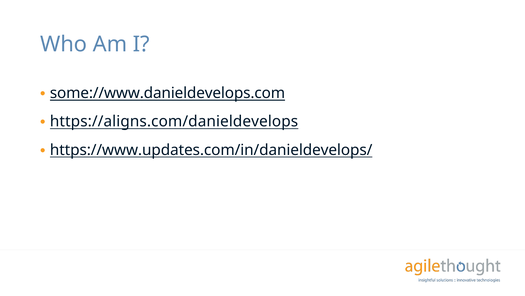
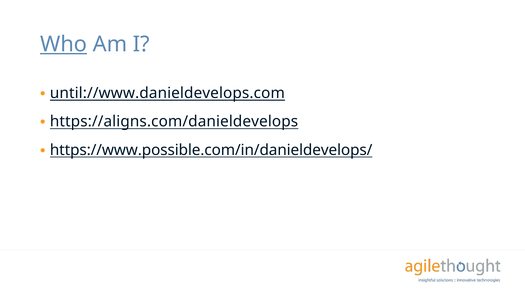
Who underline: none -> present (64, 44)
some://www.danieldevelops.com: some://www.danieldevelops.com -> until://www.danieldevelops.com (167, 93)
https://www.updates.com/in/danieldevelops/: https://www.updates.com/in/danieldevelops/ -> https://www.possible.com/in/danieldevelops/ (211, 150)
